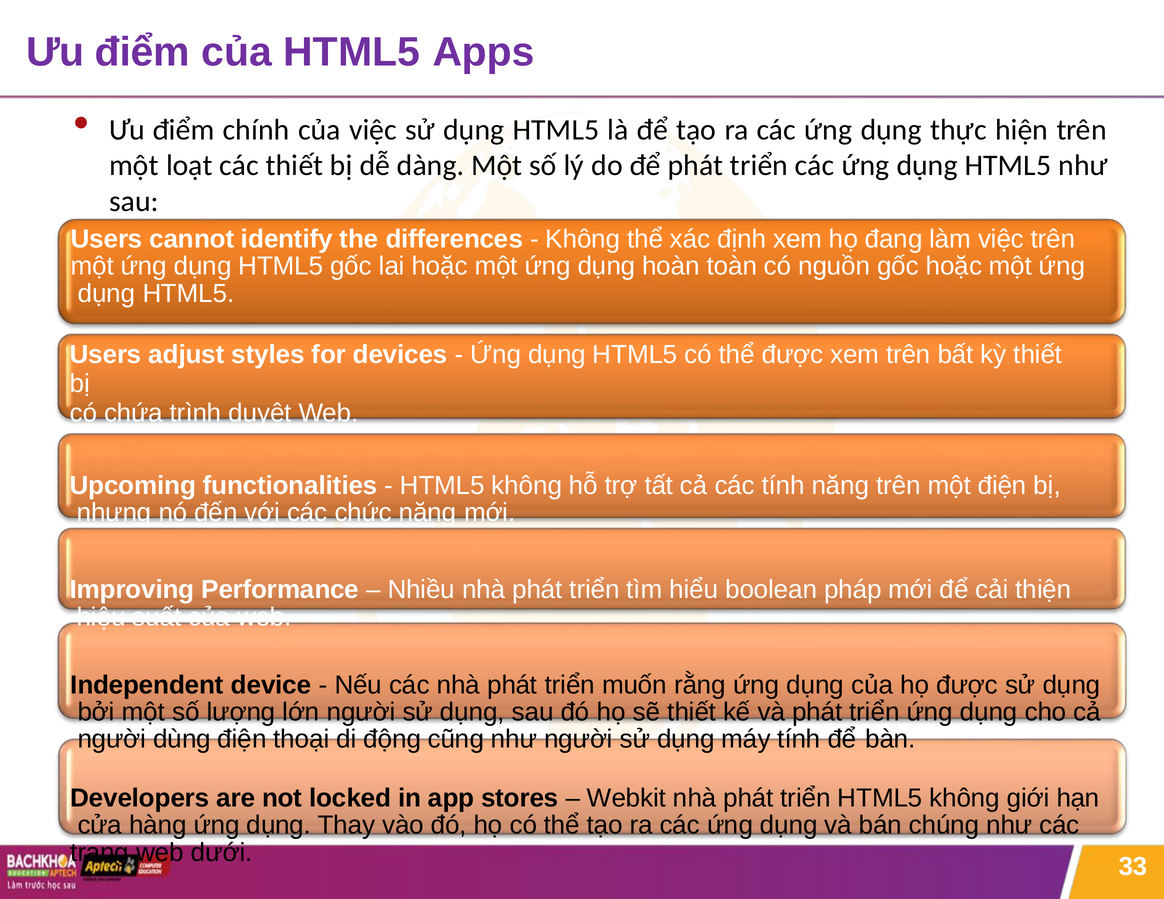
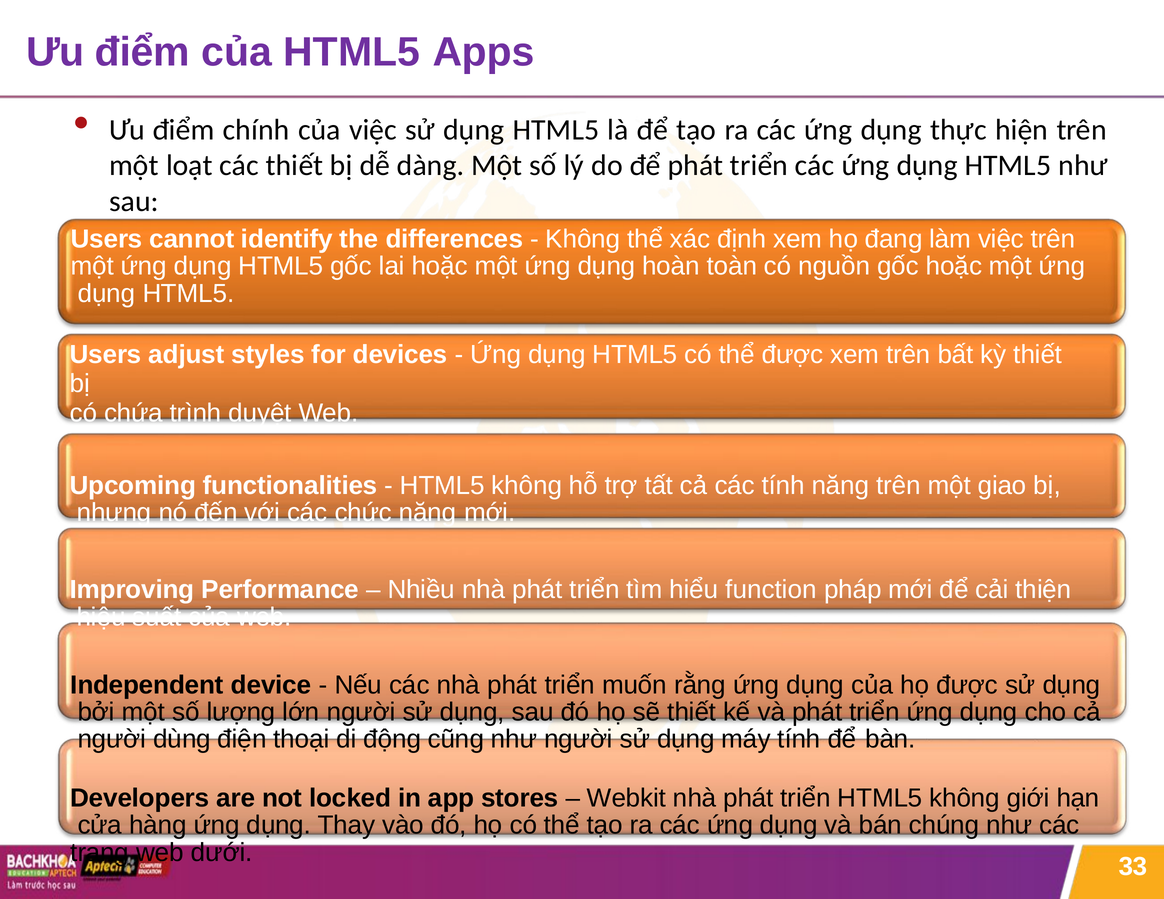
một điện: điện -> giao (1002, 486)
boolean: boolean -> function (771, 590)
